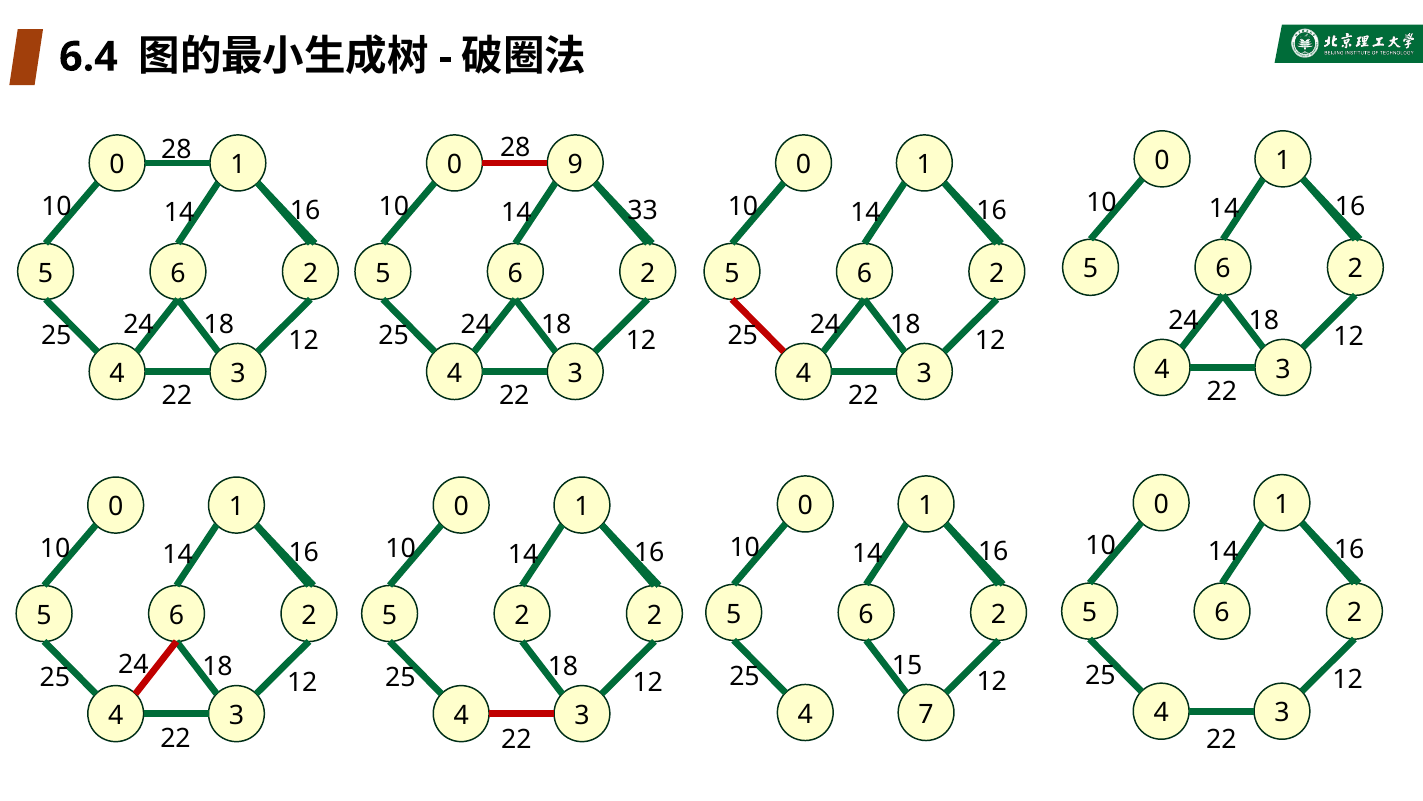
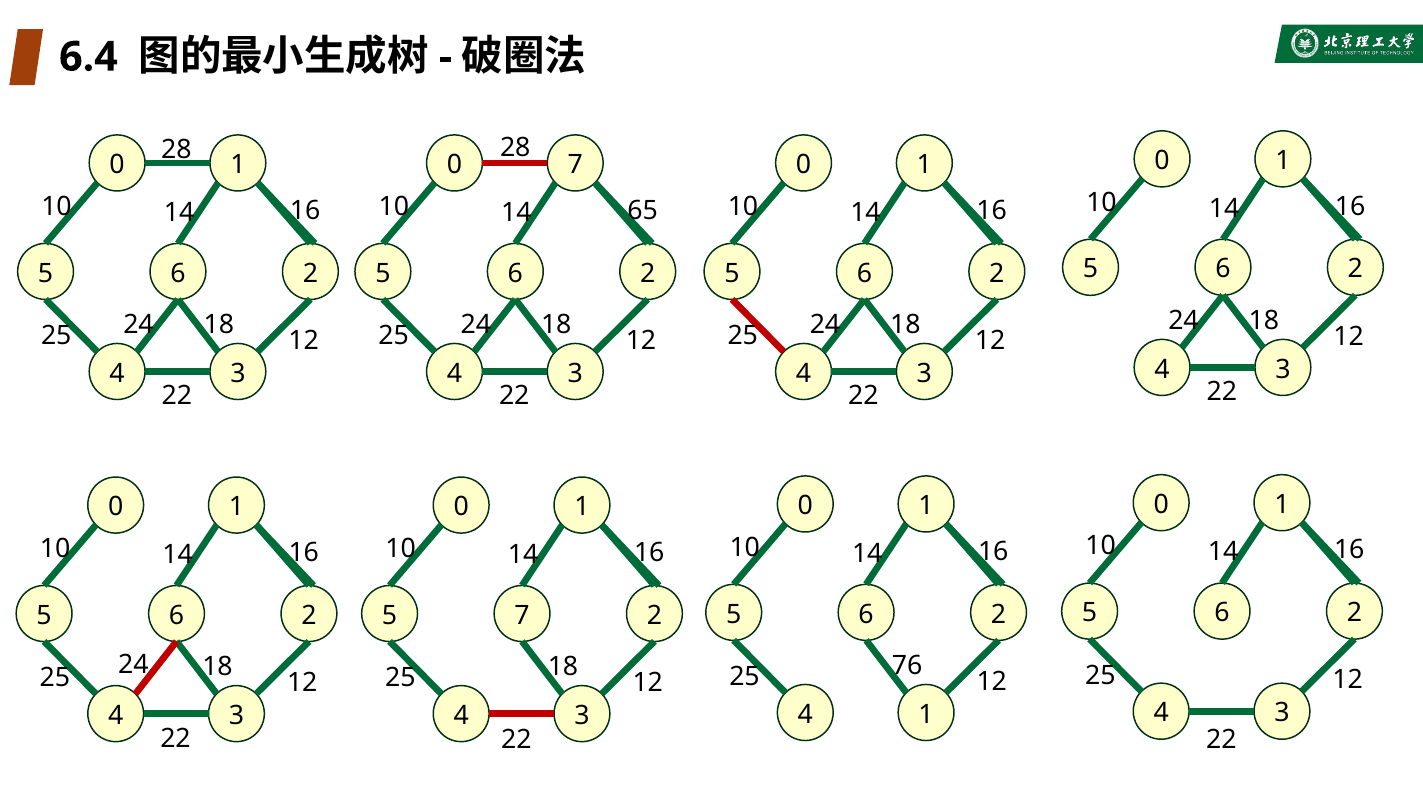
0 9: 9 -> 7 (575, 165)
33: 33 -> 65 (643, 210)
5 2: 2 -> 7 (522, 615)
15: 15 -> 76 (907, 665)
4 7: 7 -> 1 (926, 714)
